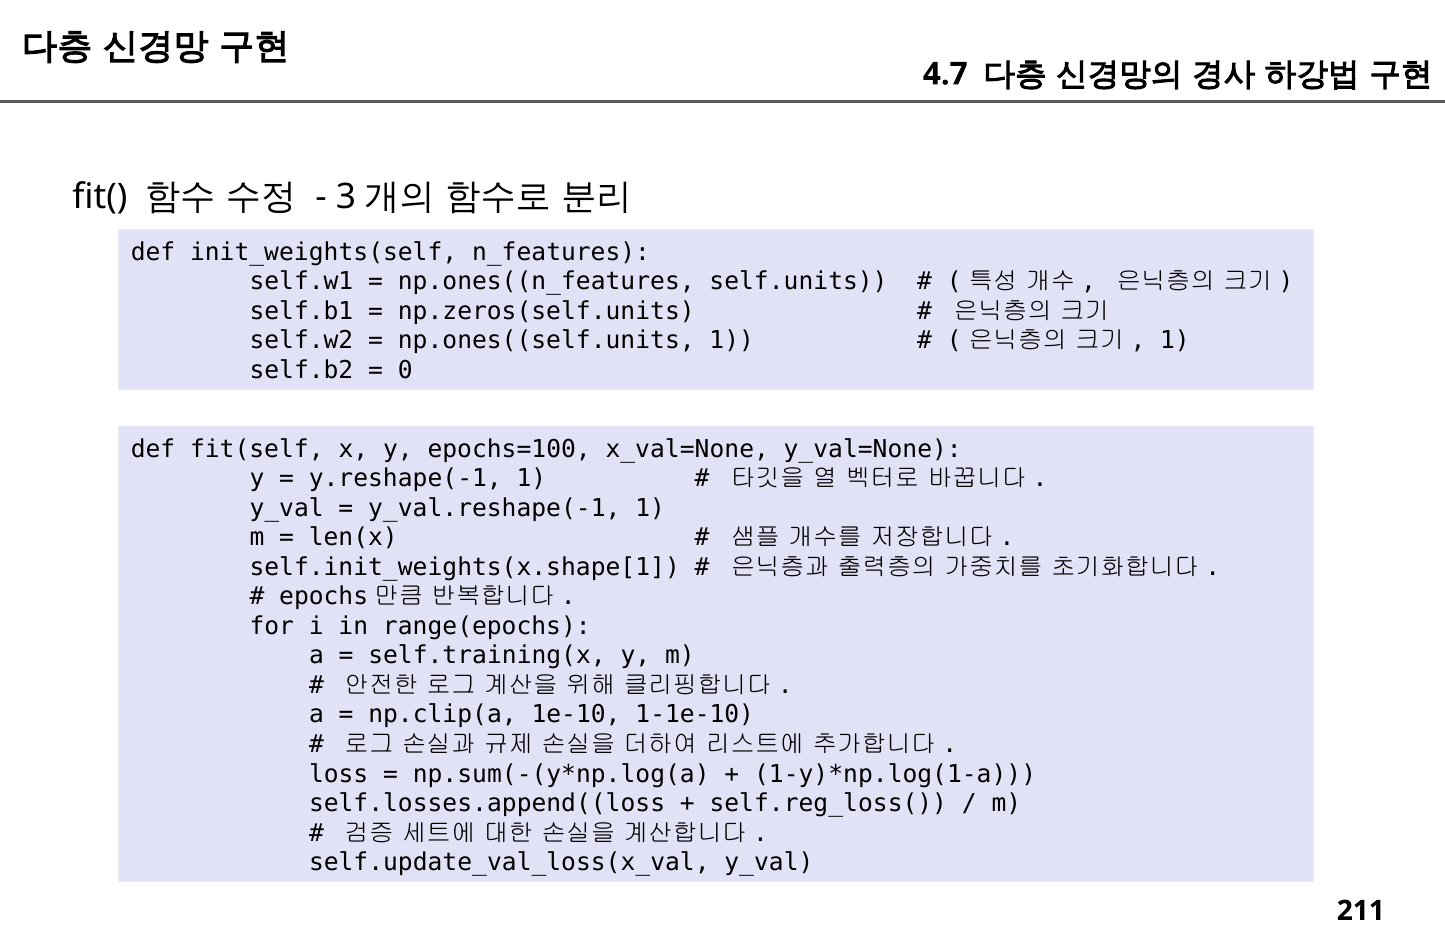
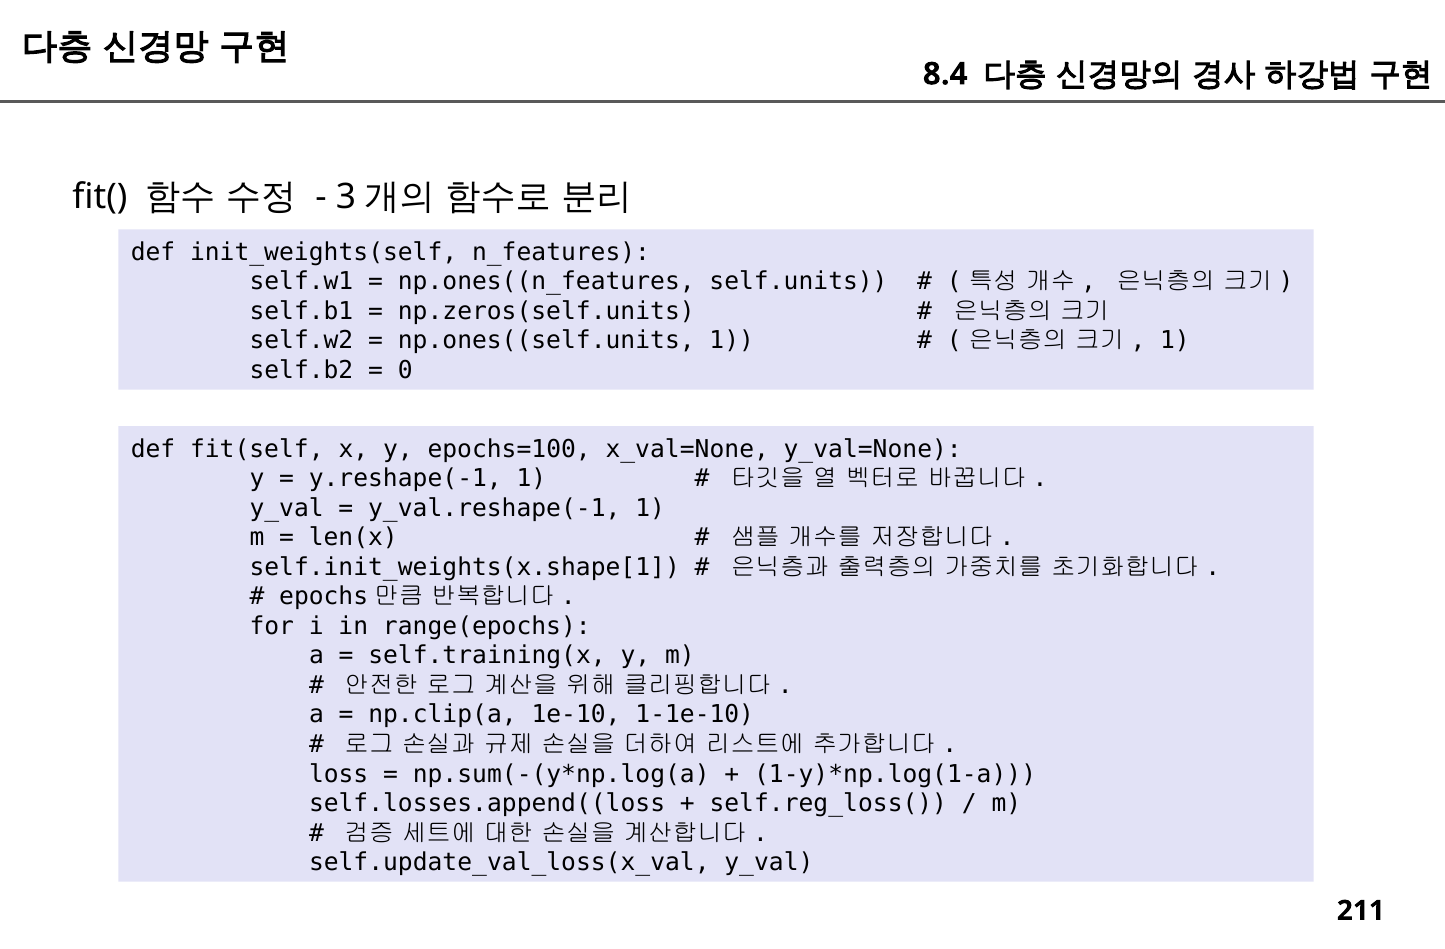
4.7: 4.7 -> 8.4 (945, 74)
